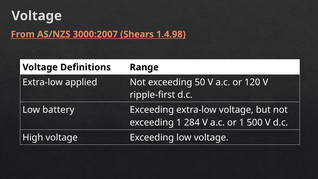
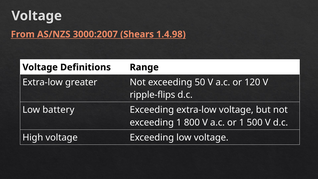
applied: applied -> greater (81, 82)
ripple-first: ripple-first -> ripple-flips (152, 95)
284: 284 -> 800 (192, 122)
